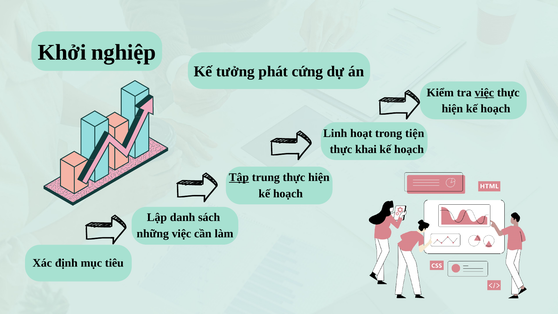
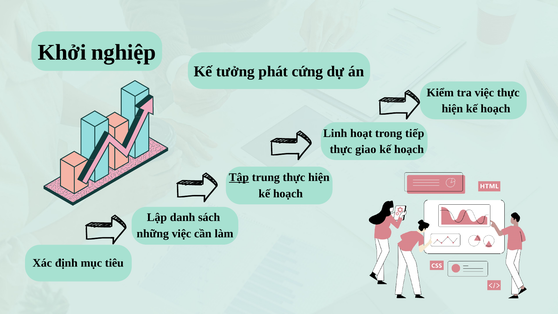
việc underline: present -> none (484, 93)
tiện: tiện -> tiếp (415, 133)
khai: khai -> giao (366, 149)
